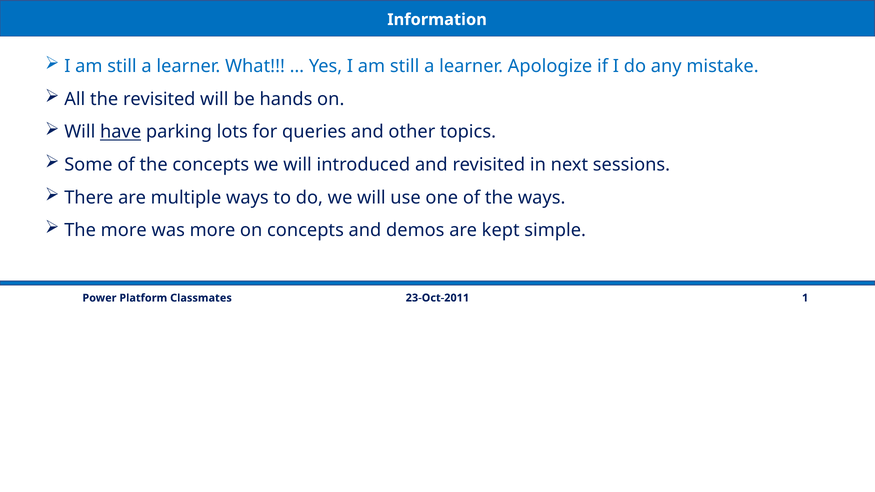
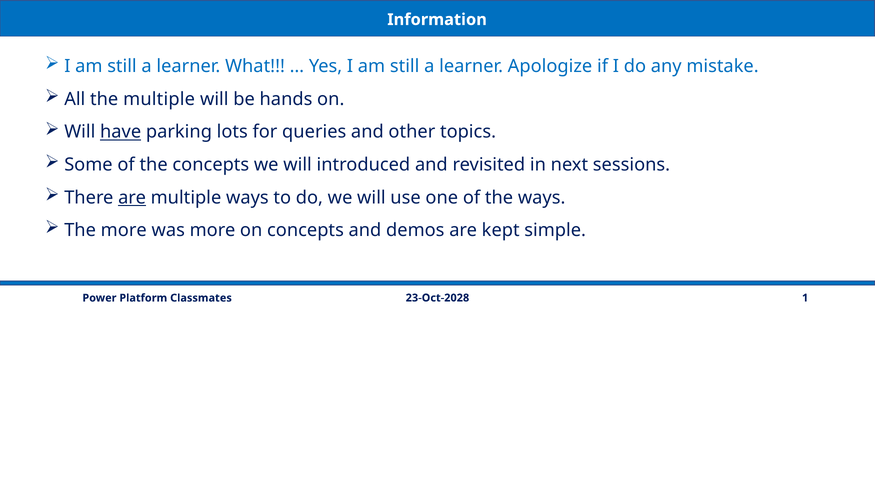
the revisited: revisited -> multiple (159, 99)
are underline: none -> present (132, 198)
23-Oct-2011: 23-Oct-2011 -> 23-Oct-2028 (437, 298)
